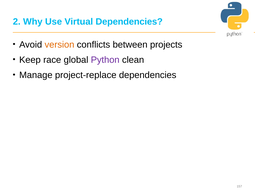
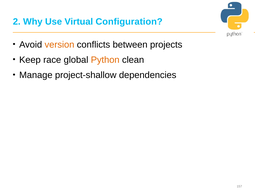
Virtual Dependencies: Dependencies -> Configuration (129, 22)
Python colour: purple -> orange (105, 60)
project-replace: project-replace -> project-shallow (86, 75)
